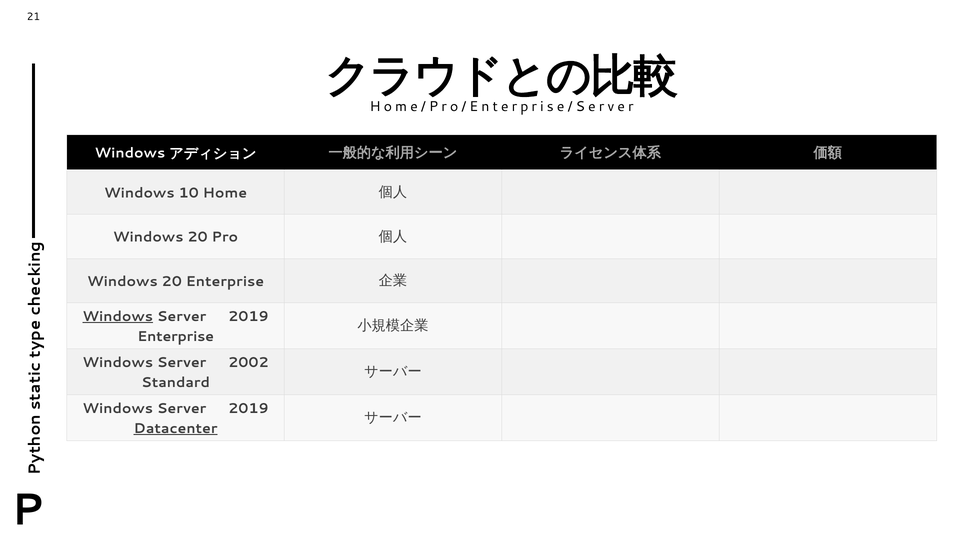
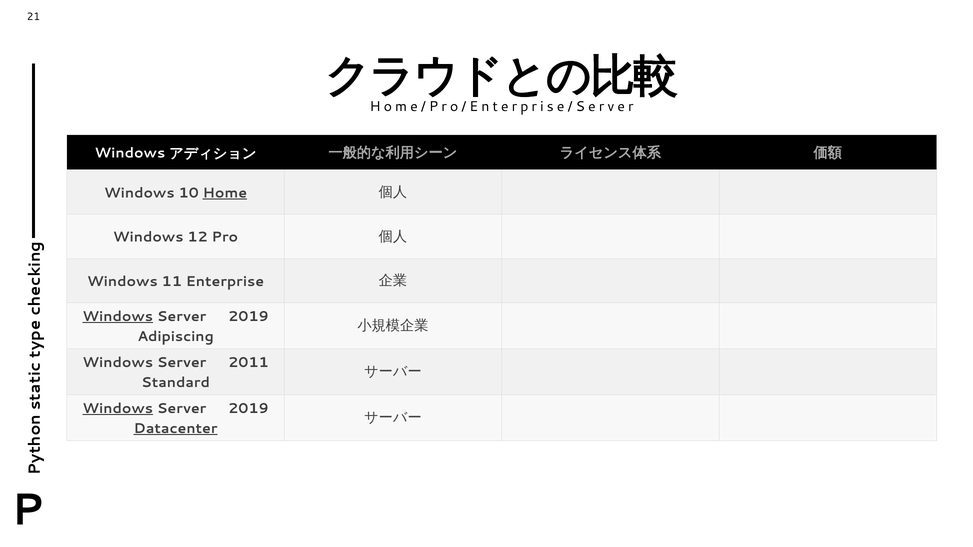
Home underline: none -> present (225, 193)
20: 20 -> 12 (198, 237)
20: 20 -> 11 (172, 282)
Enterprise: Enterprise -> Adipiscing (176, 337)
2002: 2002 -> 2011 (248, 363)
Windows underline: none -> present (118, 409)
